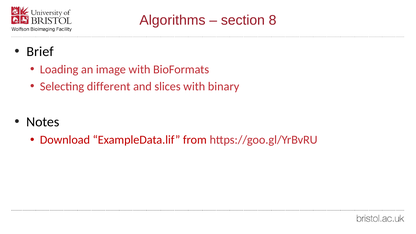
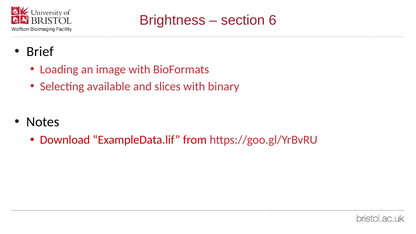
Algorithms: Algorithms -> Brightness (172, 20)
8: 8 -> 6 (273, 20)
different: different -> available (109, 87)
